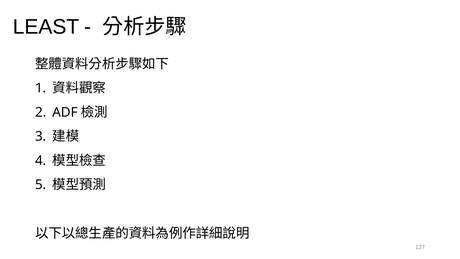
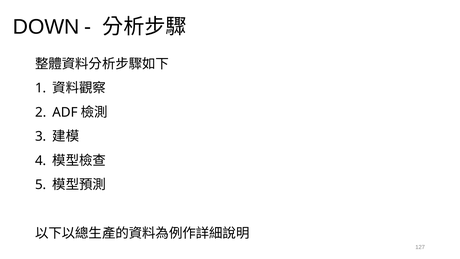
LEAST: LEAST -> DOWN (46, 27)
